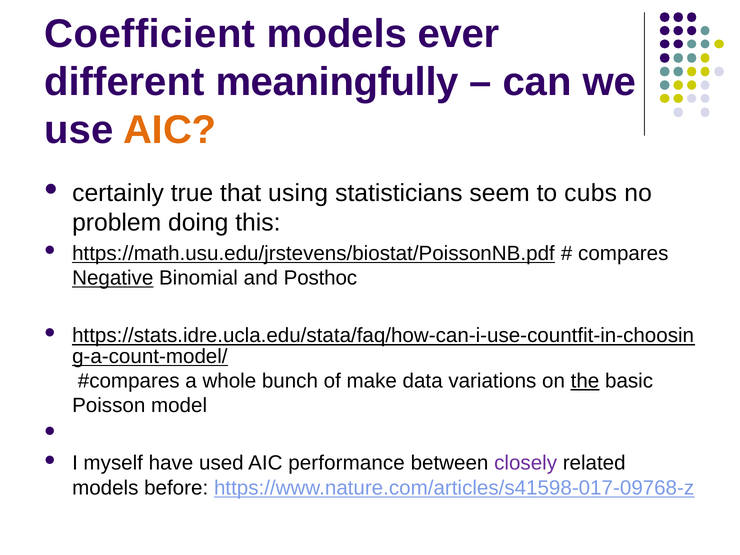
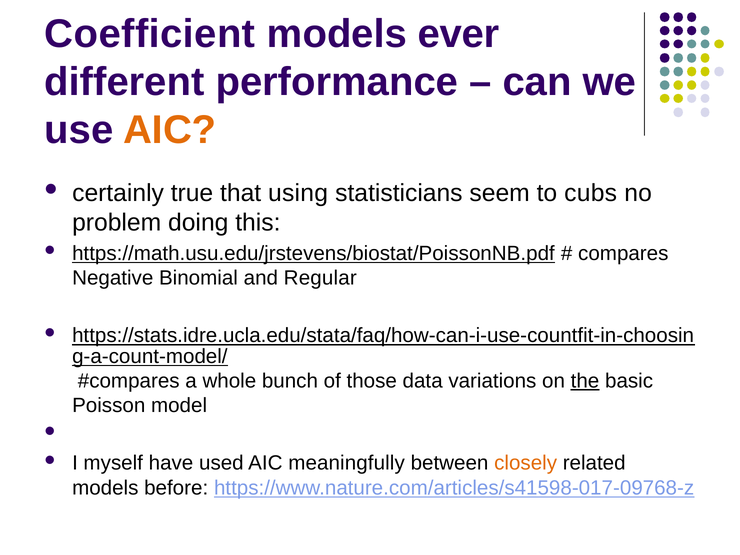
meaningfully: meaningfully -> performance (337, 82)
Negative underline: present -> none (113, 278)
Posthoc: Posthoc -> Regular (320, 278)
make: make -> those (372, 381)
performance: performance -> meaningfully (347, 463)
closely colour: purple -> orange (526, 463)
